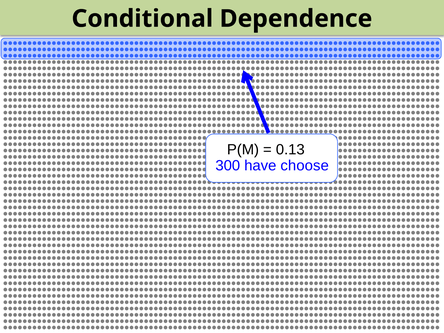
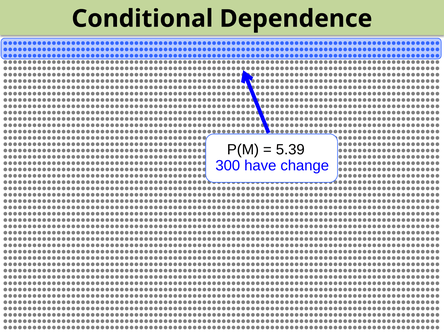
0.13: 0.13 -> 5.39 (290, 150)
choose: choose -> change (305, 166)
